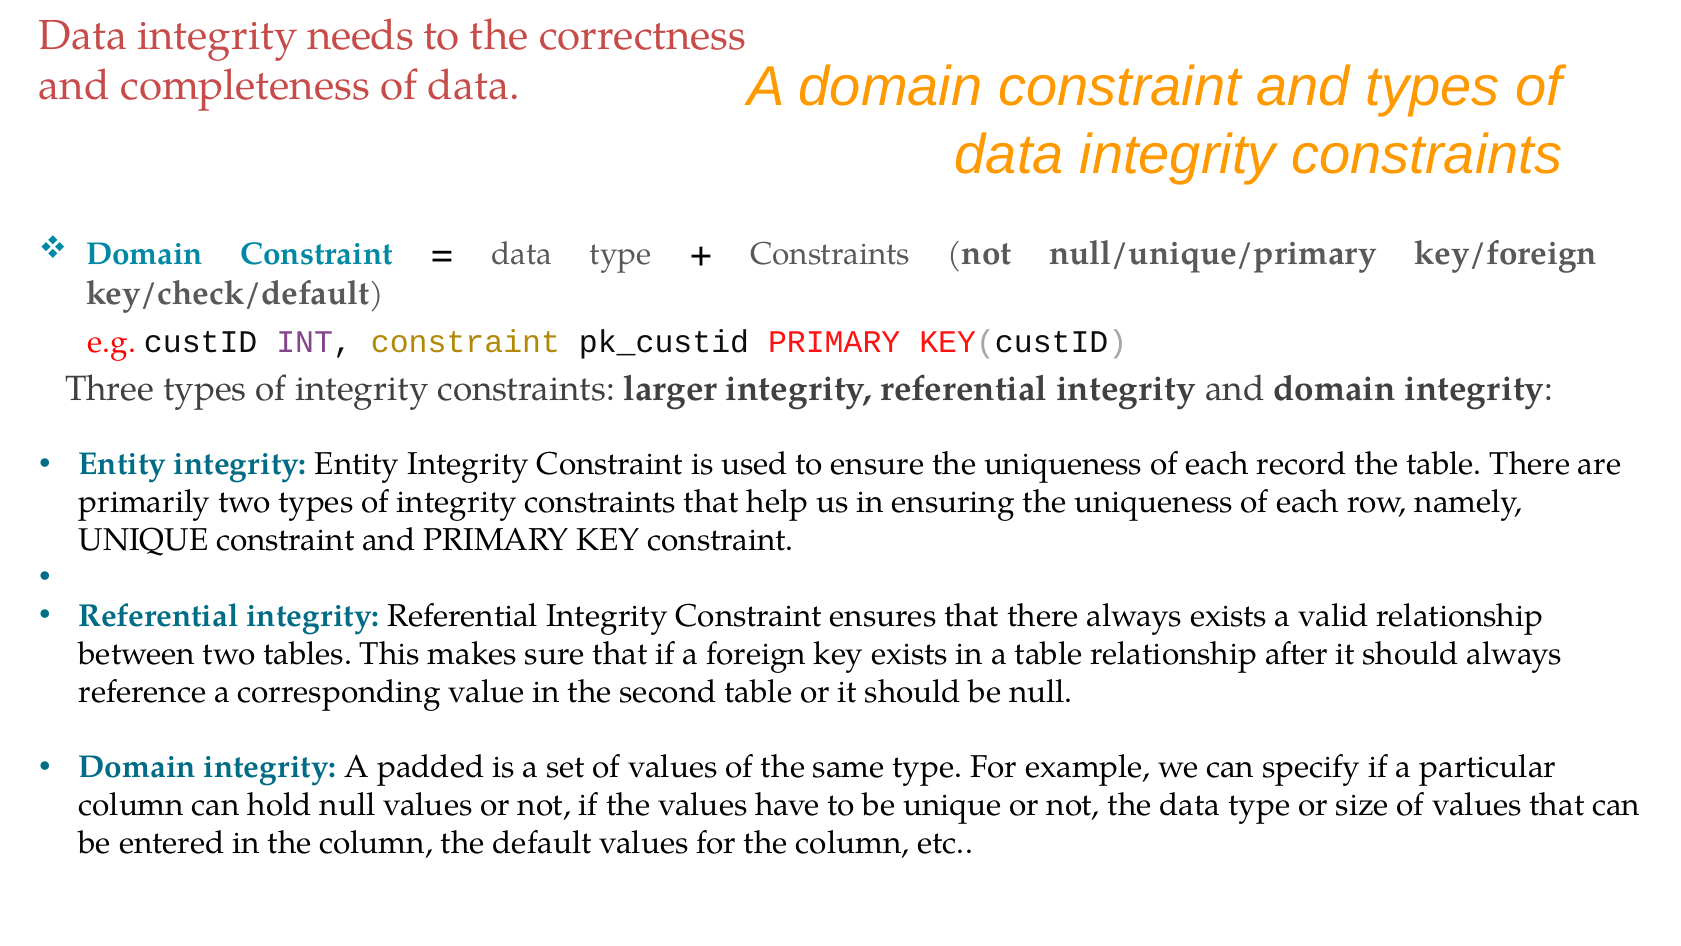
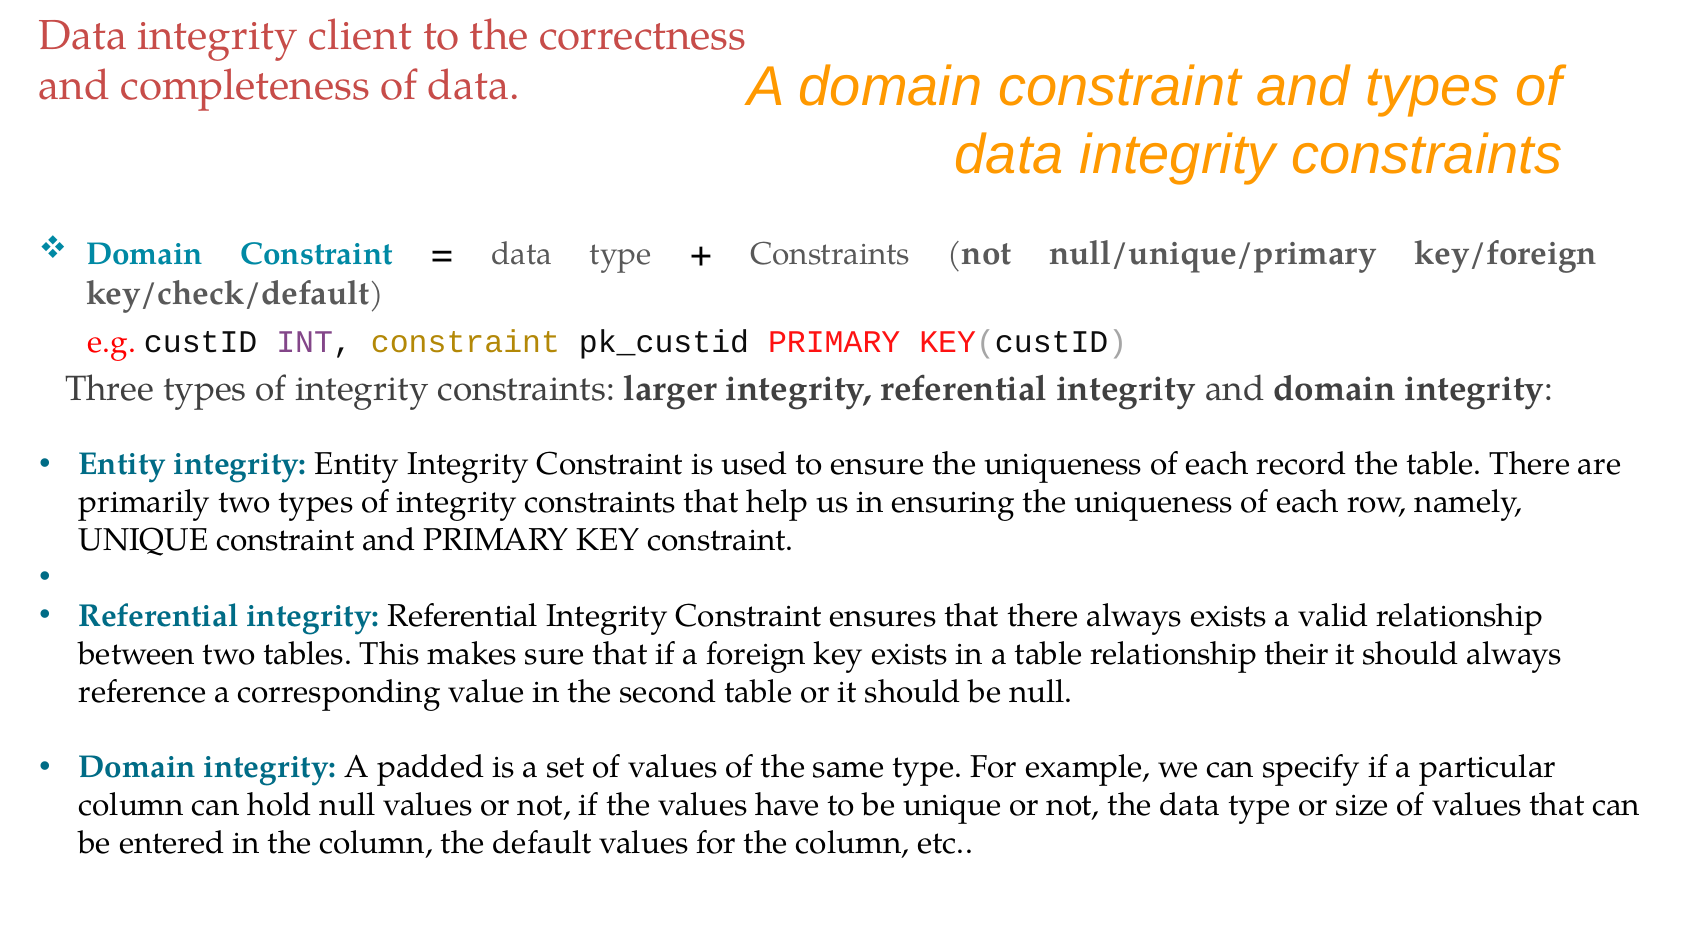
needs: needs -> client (360, 35)
after: after -> their (1296, 653)
